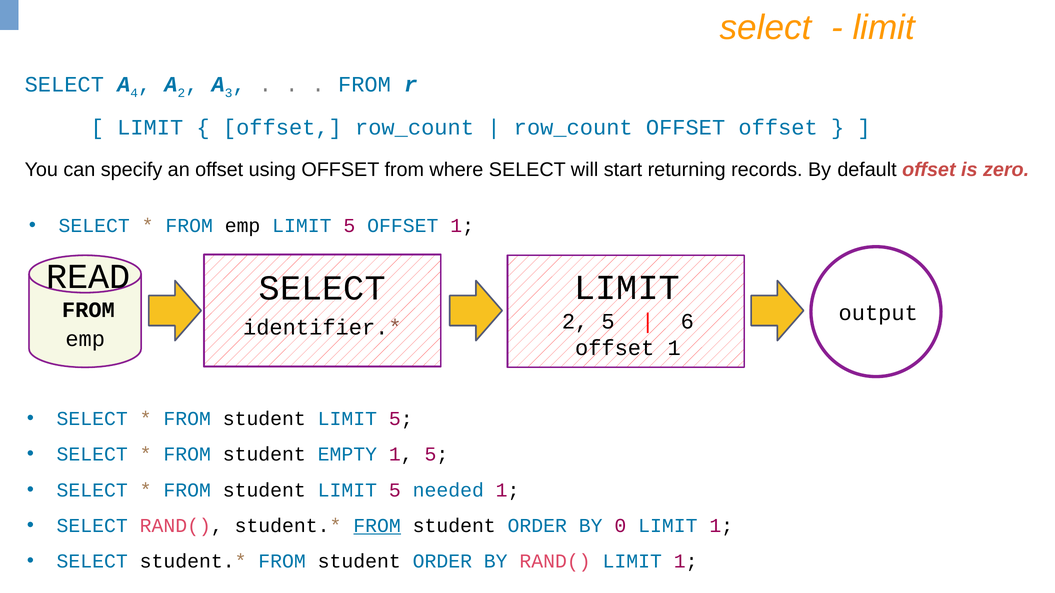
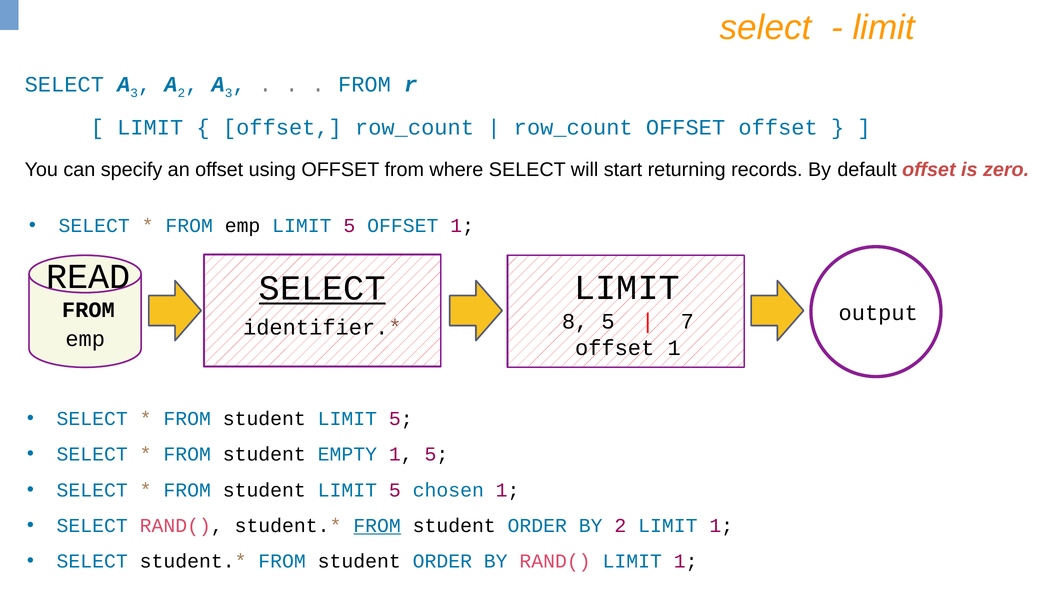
4: 4 -> 3 (134, 93)
SELECT underline: none -> present (322, 288)
2: 2 -> 8 (575, 322)
6: 6 -> 7 (687, 322)
needed: needed -> chosen (448, 490)
BY 0: 0 -> 2 (620, 526)
